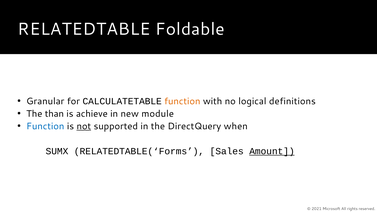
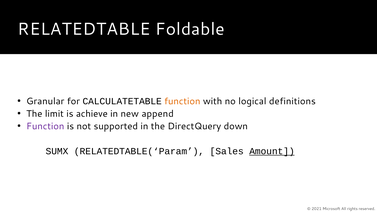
than: than -> limit (54, 114)
module: module -> append (158, 114)
Function colour: blue -> purple (45, 126)
not underline: present -> none (84, 126)
when: when -> down (236, 126)
RELATEDTABLE(‘Forms: RELATEDTABLE(‘Forms -> RELATEDTABLE(‘Param (139, 151)
